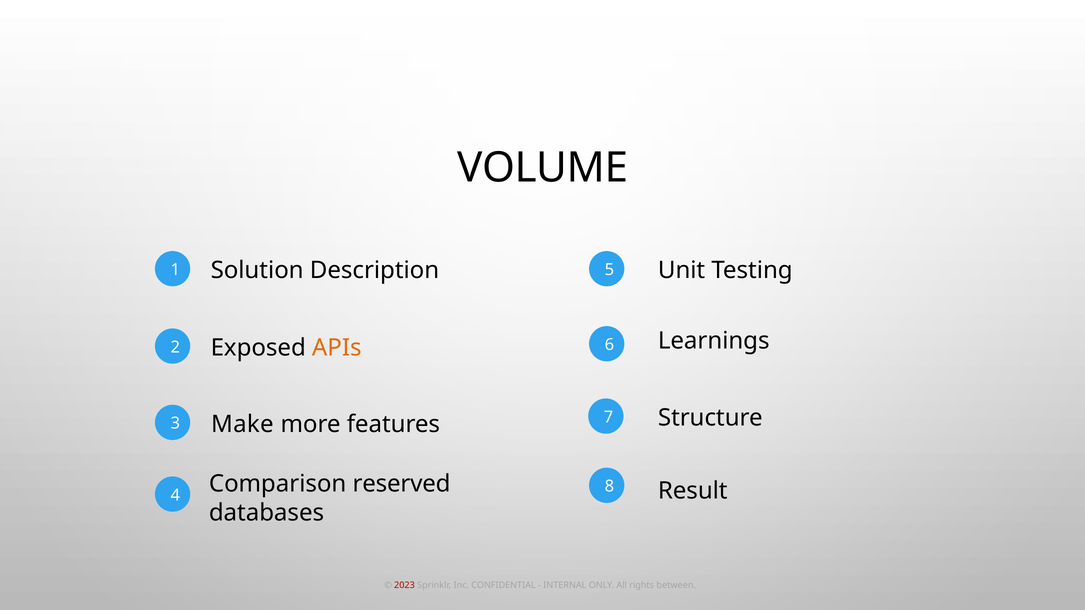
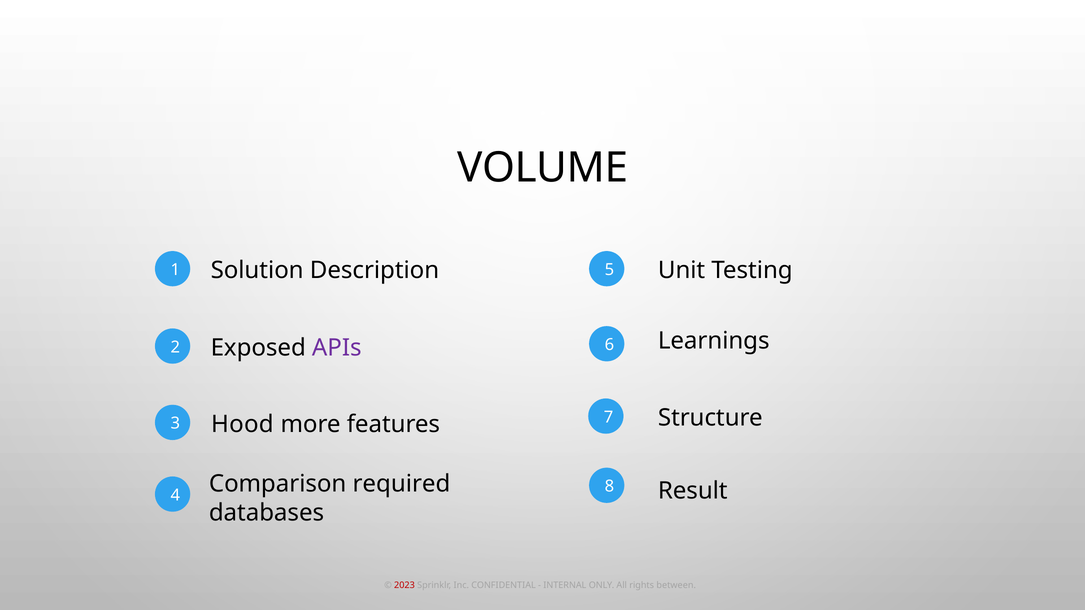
APIs colour: orange -> purple (337, 348)
Make: Make -> Hood (242, 424)
reserved: reserved -> required (401, 484)
